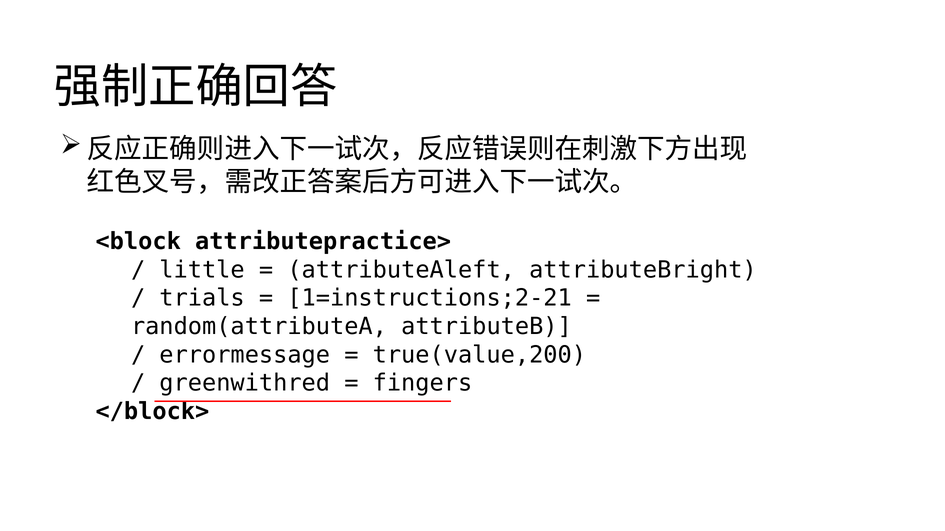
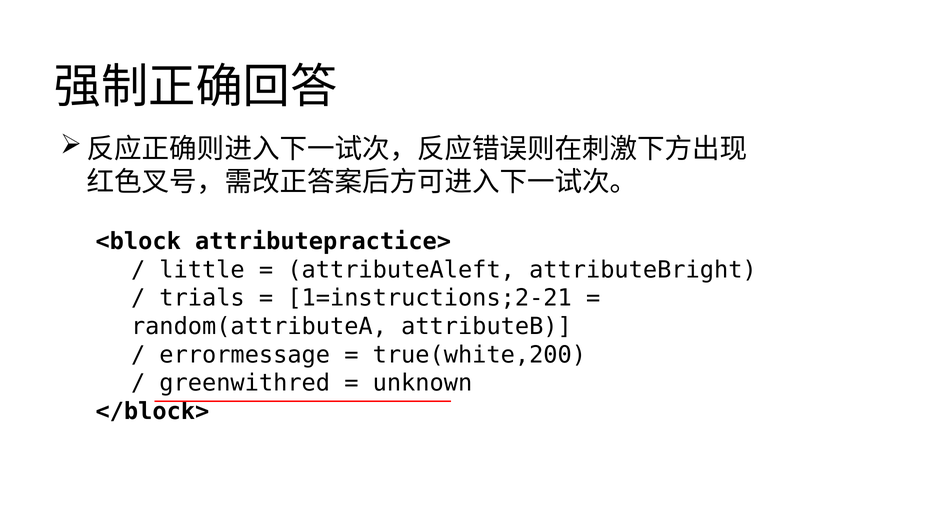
true(value,200: true(value,200 -> true(white,200 (479, 355)
fingers: fingers -> unknown (422, 383)
